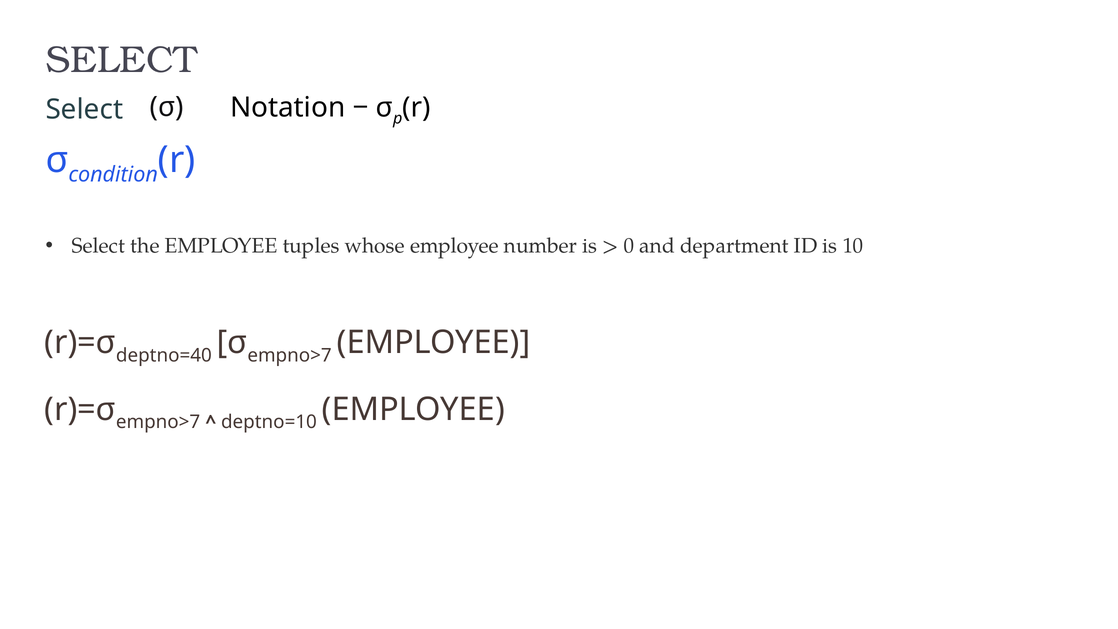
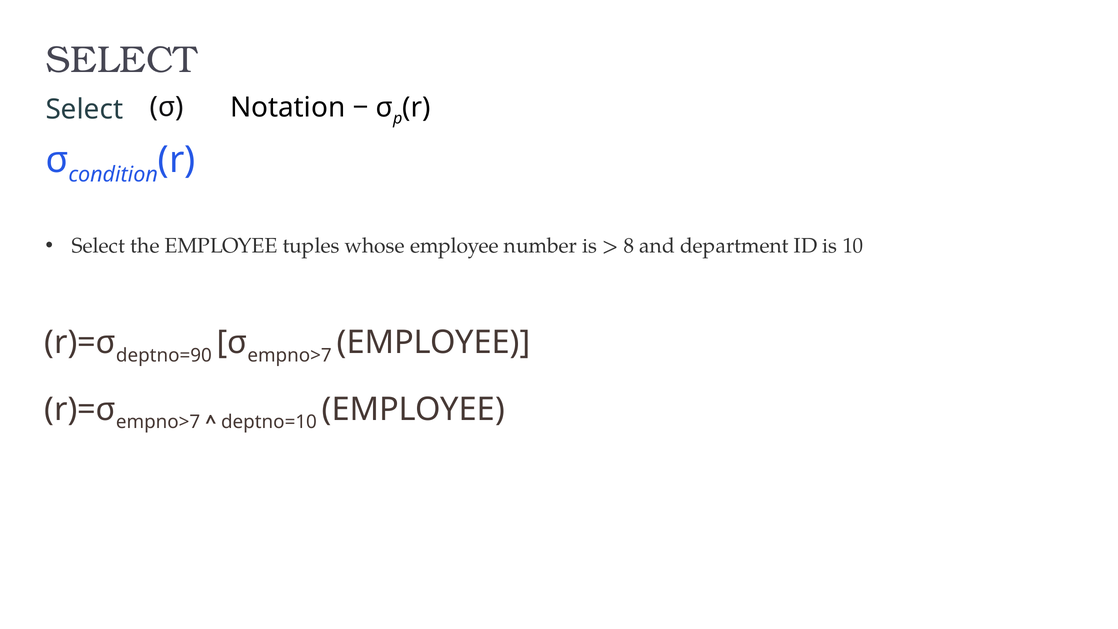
0: 0 -> 8 (629, 246)
deptno=40: deptno=40 -> deptno=90 (164, 355)
